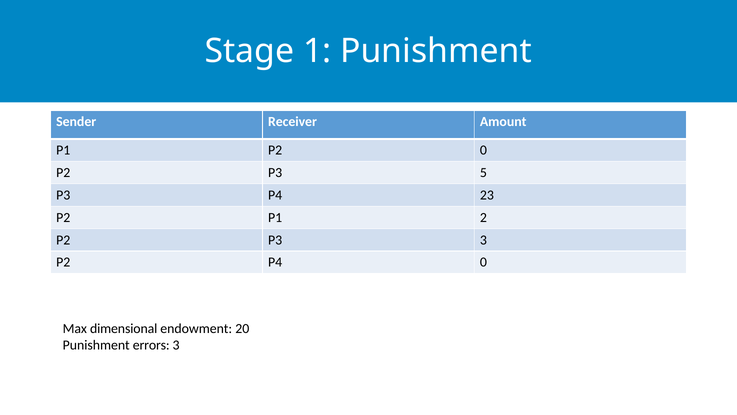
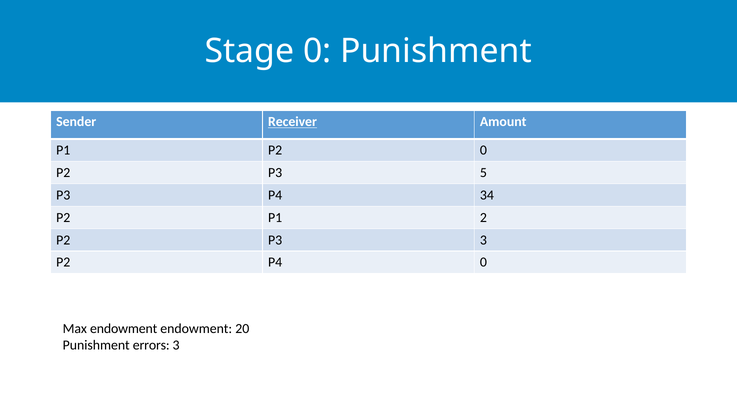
Stage 1: 1 -> 0 (317, 51)
Receiver underline: none -> present (292, 122)
23: 23 -> 34 (487, 195)
Max dimensional: dimensional -> endowment (124, 328)
